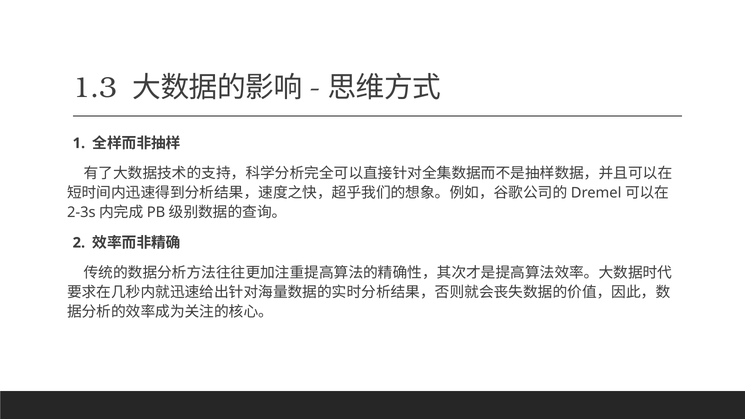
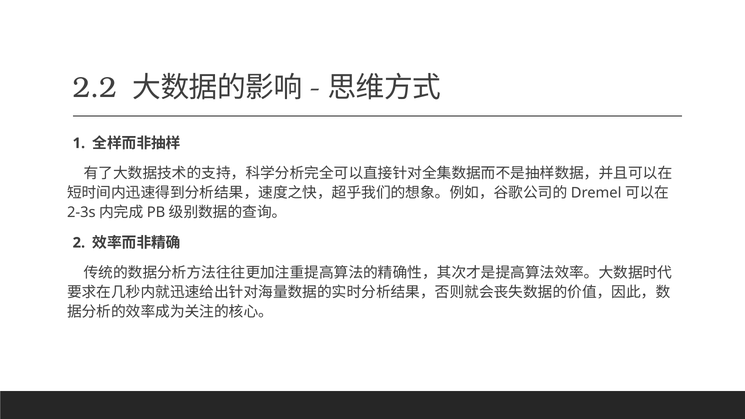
1.3: 1.3 -> 2.2 (95, 88)
